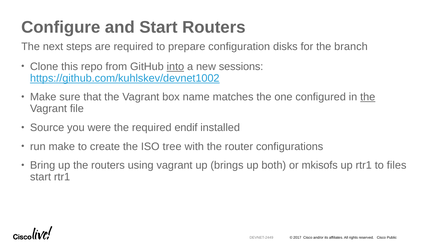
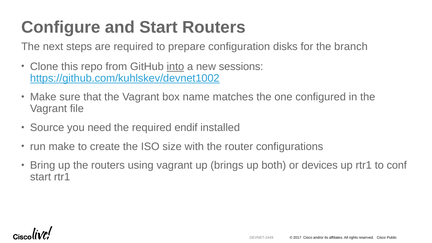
the underline: present -> none (368, 97)
were: were -> need (99, 128)
tree: tree -> size (172, 146)
mkisofs: mkisofs -> devices (320, 165)
files: files -> conf (397, 165)
